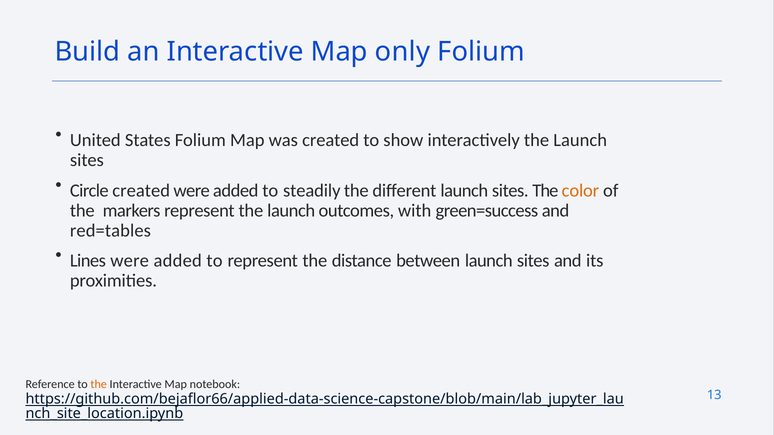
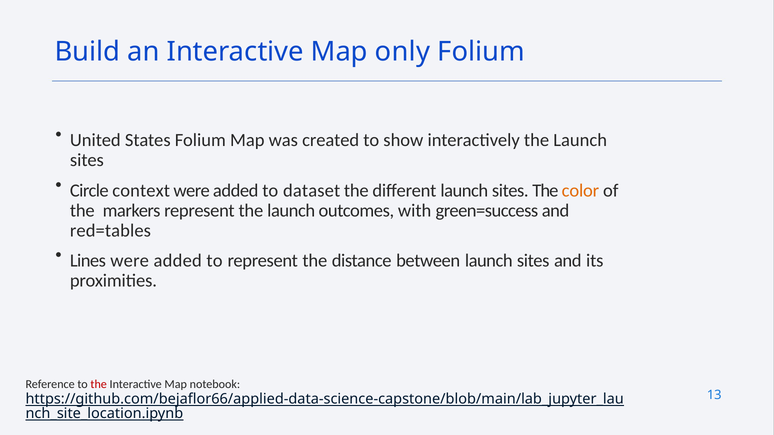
Circle created: created -> context (141, 191)
steadily: steadily -> dataset (312, 191)
the colour: orange -> red (99, 385)
